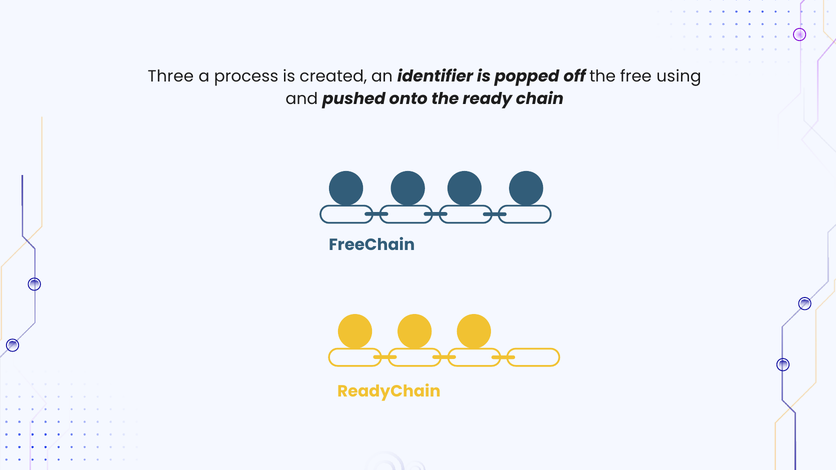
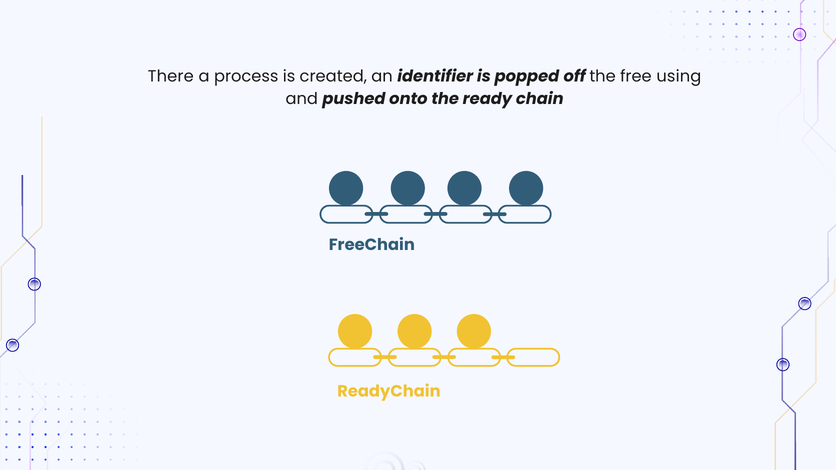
Three: Three -> There (171, 77)
